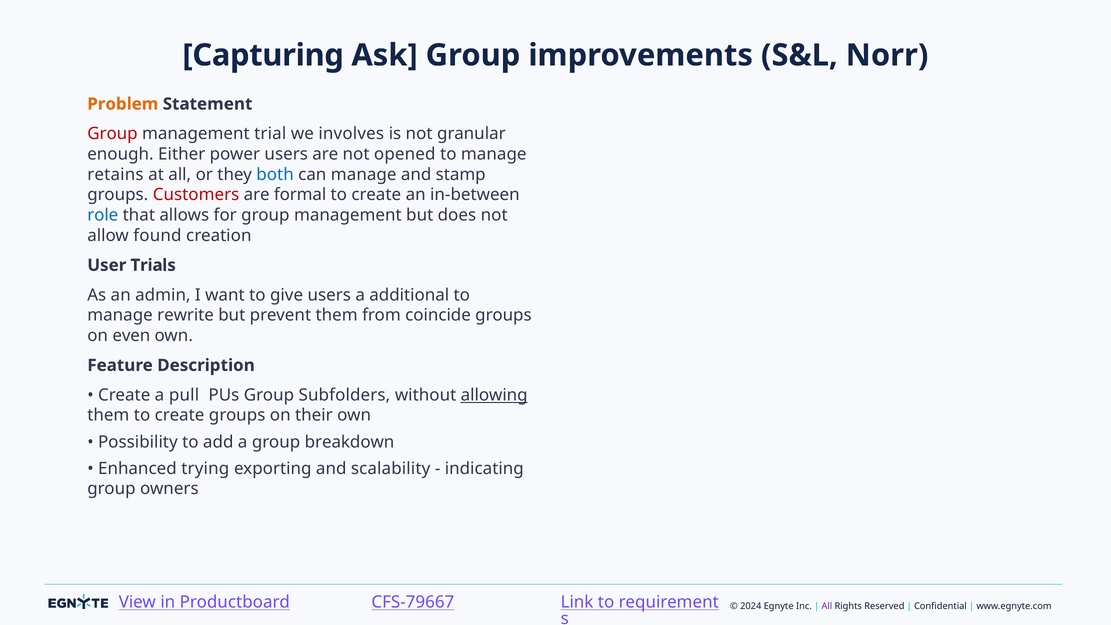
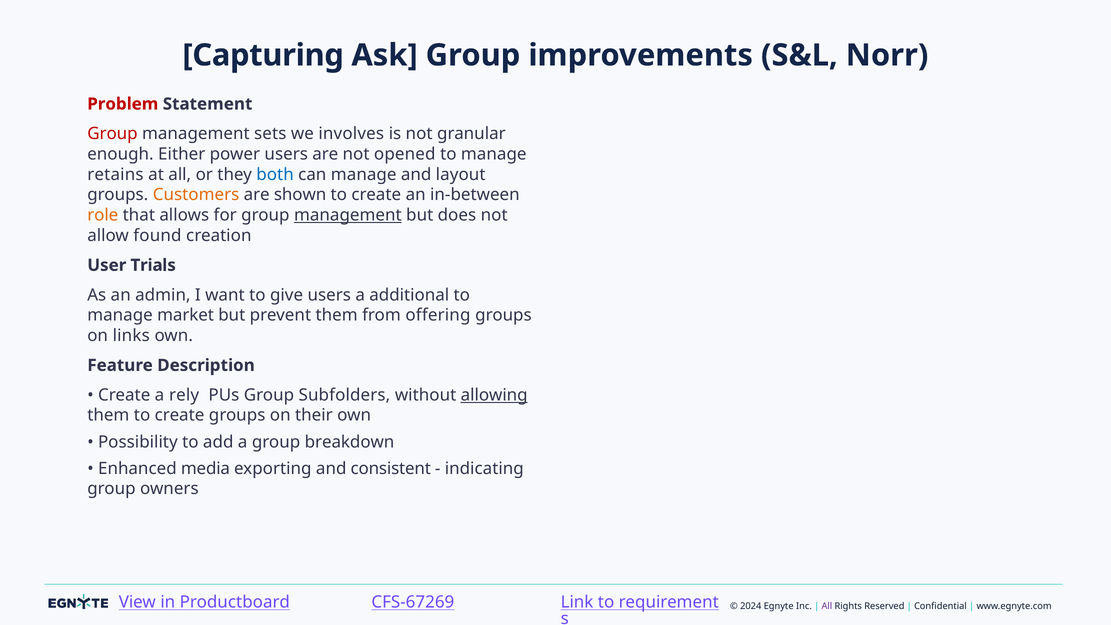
Problem colour: orange -> red (123, 104)
trial: trial -> sets (270, 134)
stamp: stamp -> layout (461, 174)
Customers colour: red -> orange (196, 195)
formal: formal -> shown (300, 195)
role colour: blue -> orange (103, 215)
management underline: none -> present (348, 215)
rewrite: rewrite -> market (186, 315)
coincide: coincide -> offering (438, 315)
even: even -> links (131, 336)
pull: pull -> rely (184, 395)
trying: trying -> media (205, 468)
scalability: scalability -> consistent (391, 468)
CFS-79667: CFS-79667 -> CFS-67269 (413, 602)
